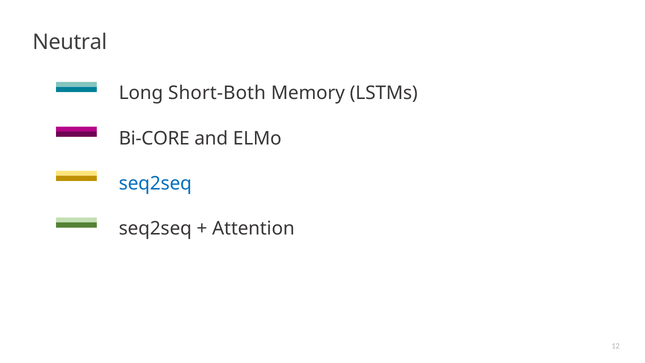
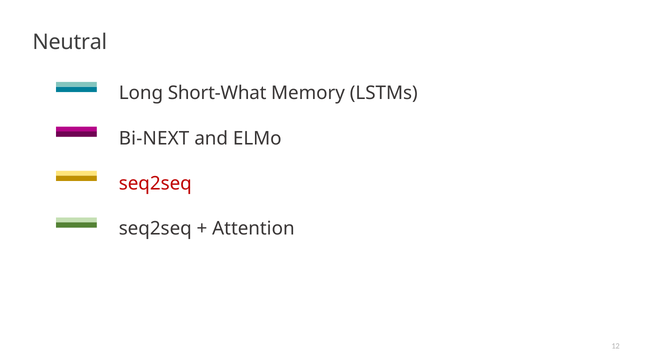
Short-Both: Short-Both -> Short-What (217, 93)
Bi-CORE: Bi-CORE -> Bi-NEXT (154, 138)
seq2seq colour: blue -> red (155, 183)
